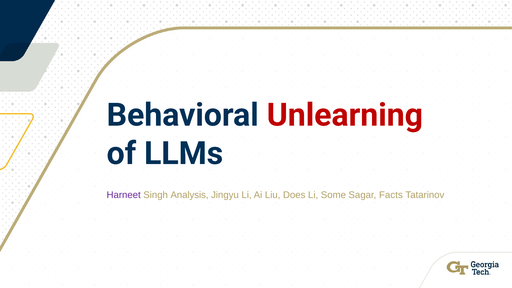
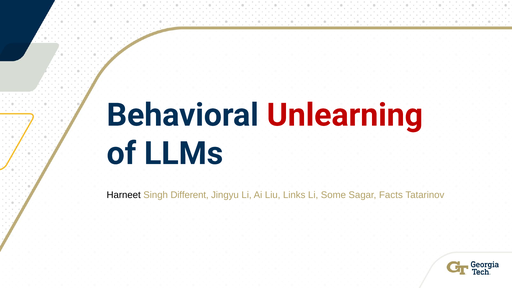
Harneet colour: purple -> black (124, 195)
Analysis: Analysis -> Different (190, 195)
Does: Does -> Links (294, 195)
